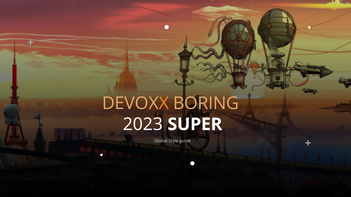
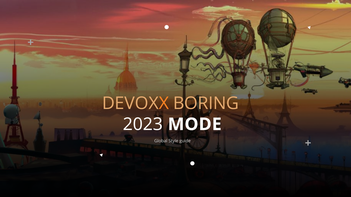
SUPER: SUPER -> MODE (195, 125)
